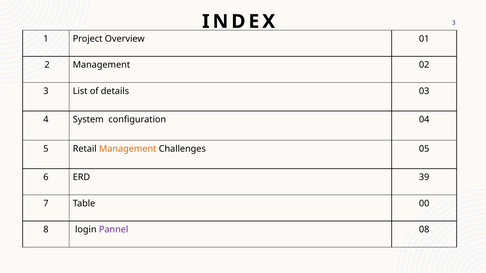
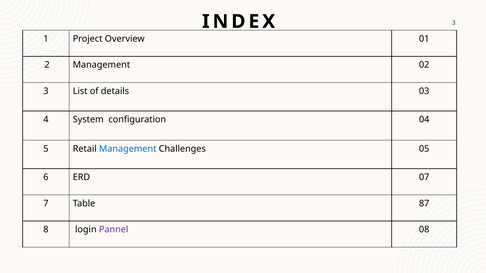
Management colour: orange -> blue (128, 149)
39: 39 -> 07 (424, 177)
00: 00 -> 87 (424, 204)
